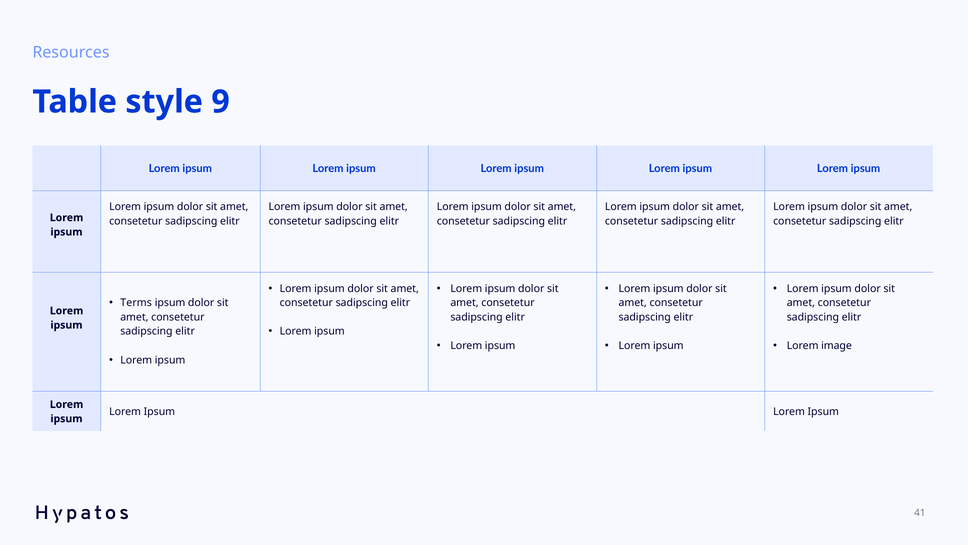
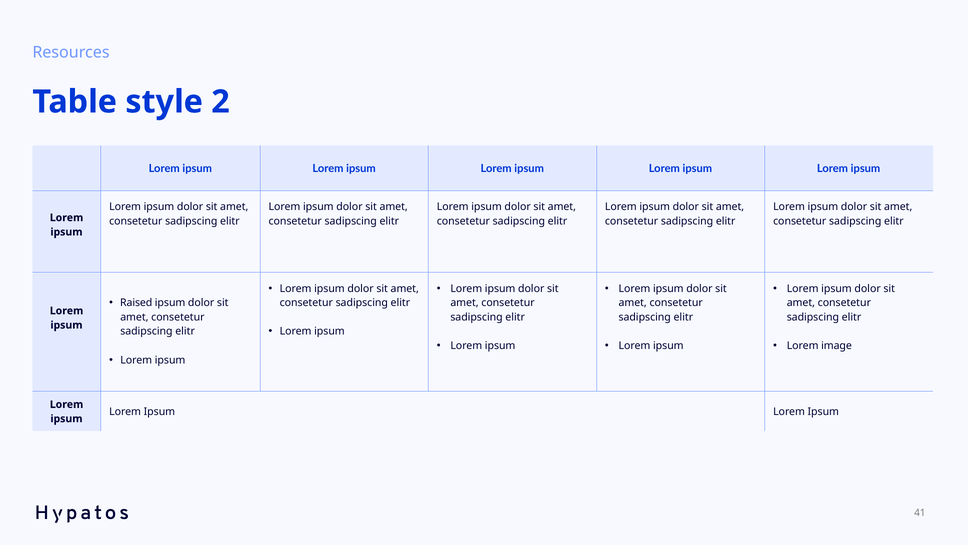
9: 9 -> 2 (221, 102)
Terms: Terms -> Raised (136, 303)
